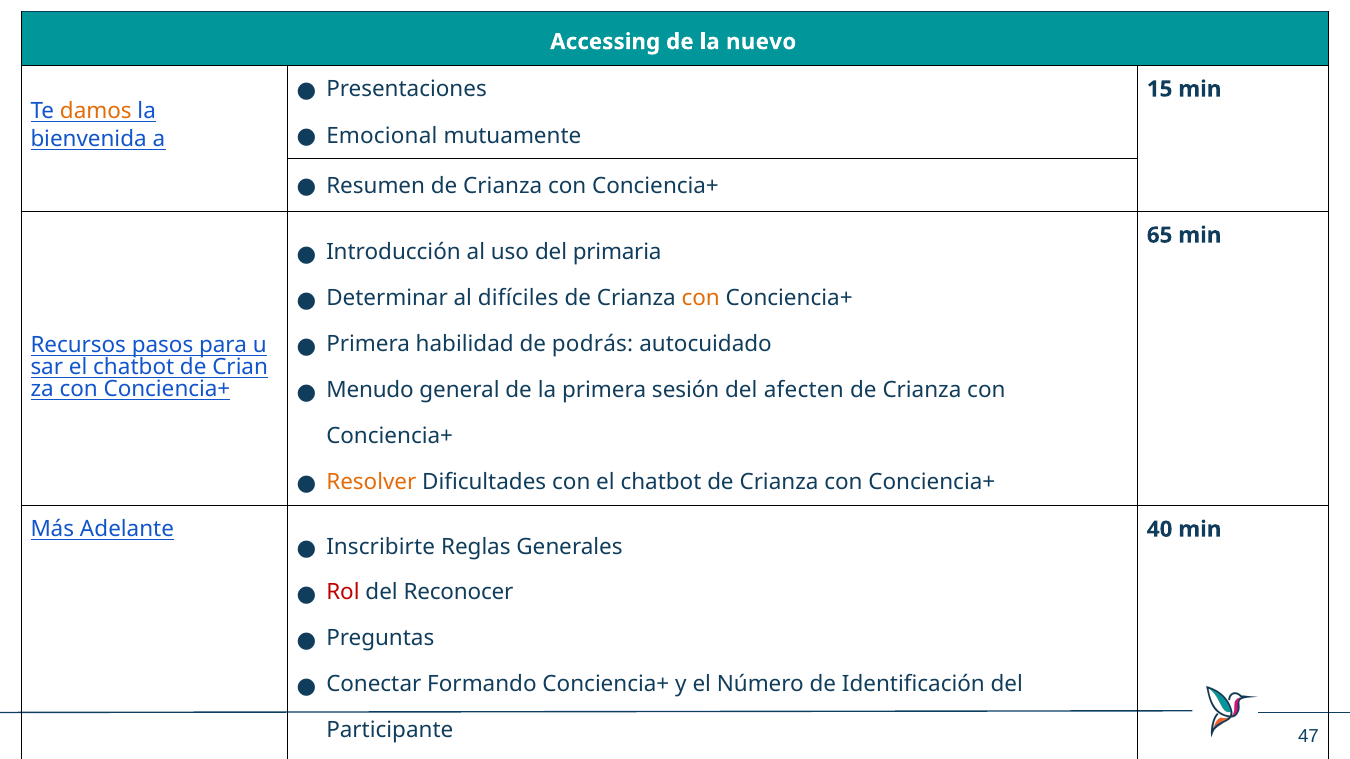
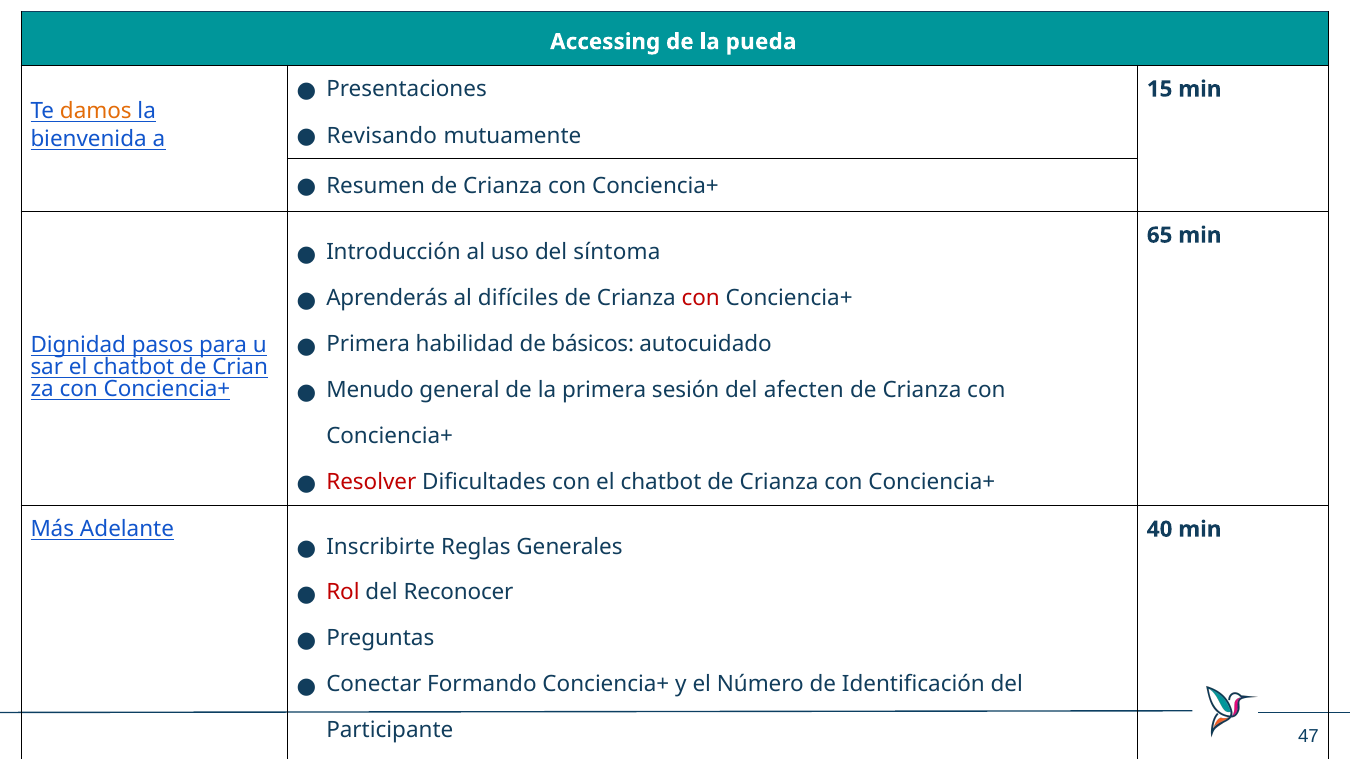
nuevo: nuevo -> pueda (761, 42)
Emocional: Emocional -> Revisando (382, 136)
primaria: primaria -> síntoma (617, 253)
Determinar: Determinar -> Aprenderás (387, 299)
con colour: orange -> red (701, 299)
podrás: podrás -> básicos (593, 344)
Recursos: Recursos -> Dignidad (78, 346)
Resolver colour: orange -> red (371, 482)
